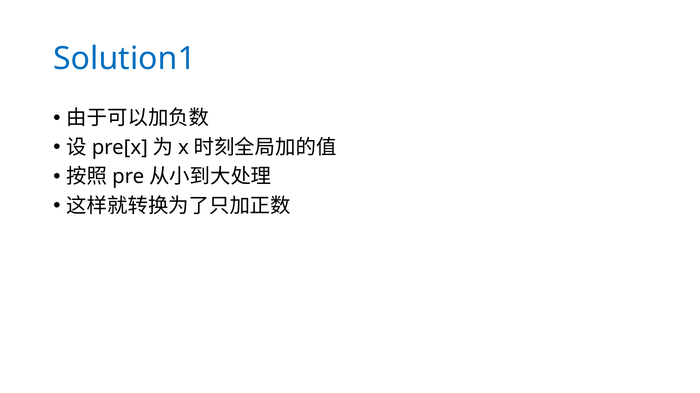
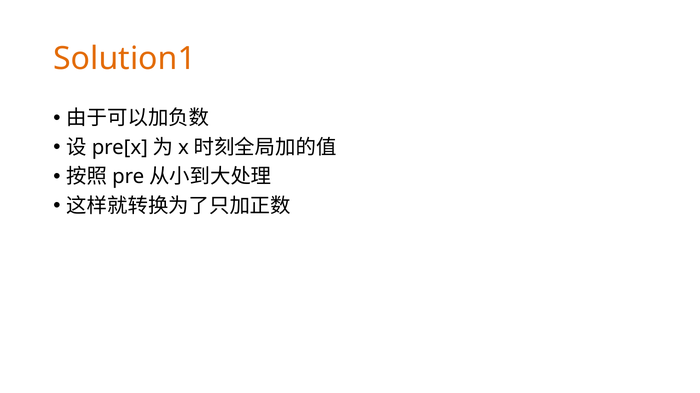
Solution1 colour: blue -> orange (125, 59)
